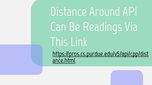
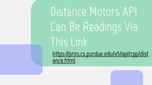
Around: Around -> Motors (105, 12)
